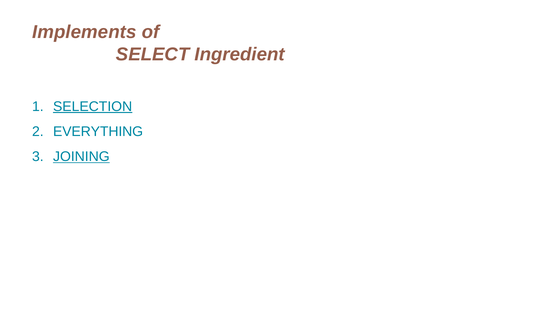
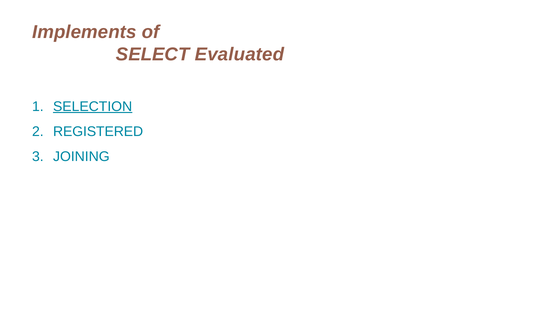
Ingredient: Ingredient -> Evaluated (240, 54)
EVERYTHING: EVERYTHING -> REGISTERED (98, 132)
JOINING underline: present -> none (81, 157)
